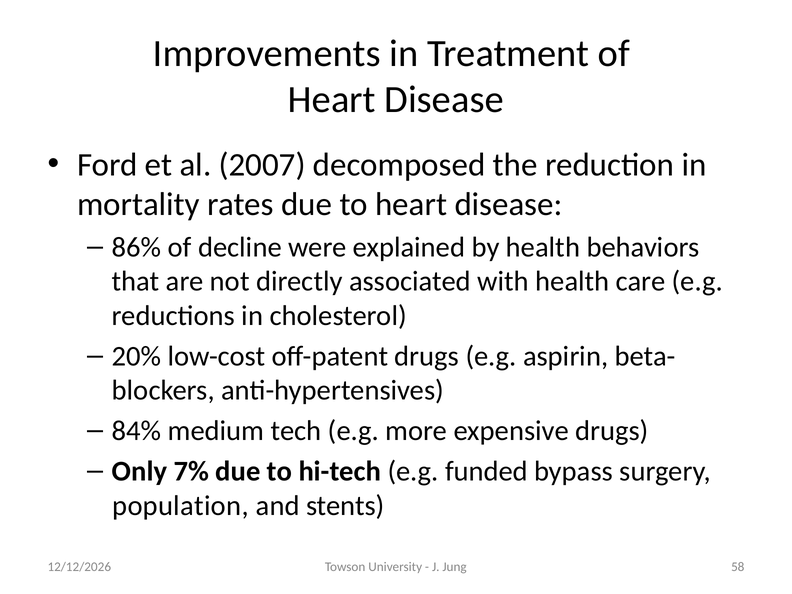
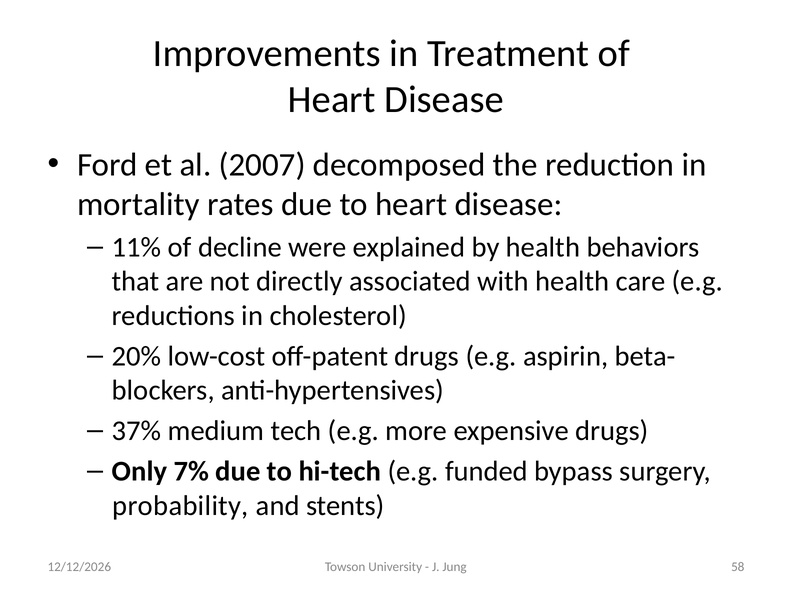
86%: 86% -> 11% (137, 247)
84%: 84% -> 37% (137, 431)
population: population -> probability (180, 506)
